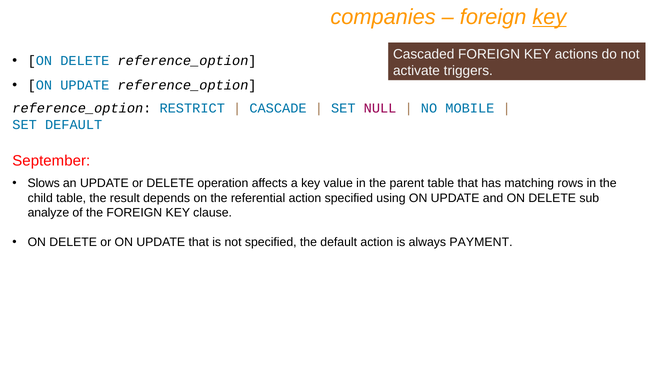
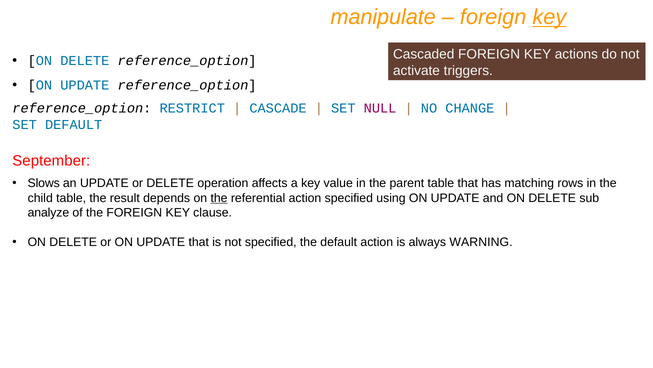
companies: companies -> manipulate (383, 17)
MOBILE: MOBILE -> CHANGE (470, 108)
the underline: none -> present (219, 198)
PAYMENT: PAYMENT -> WARNING (481, 242)
